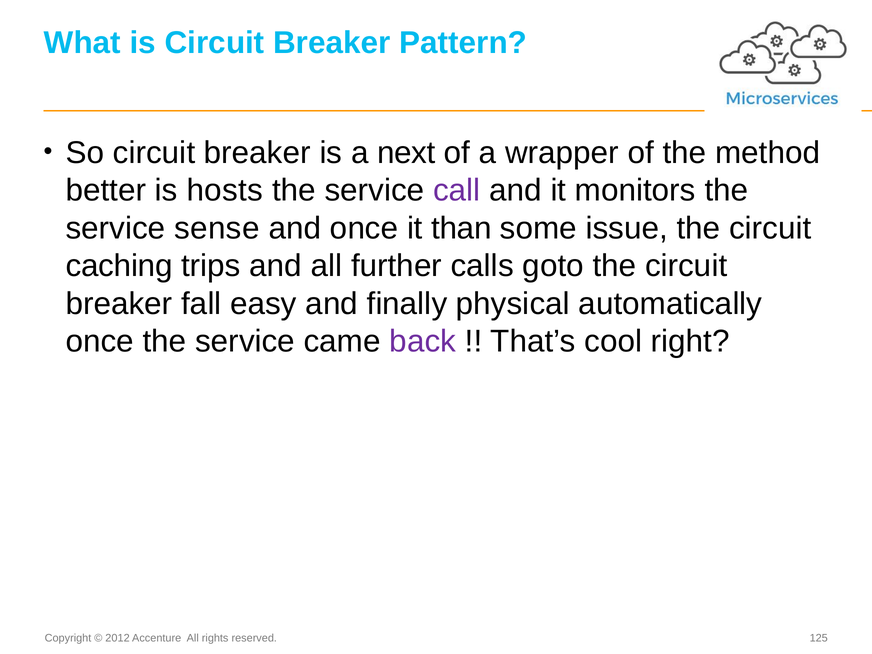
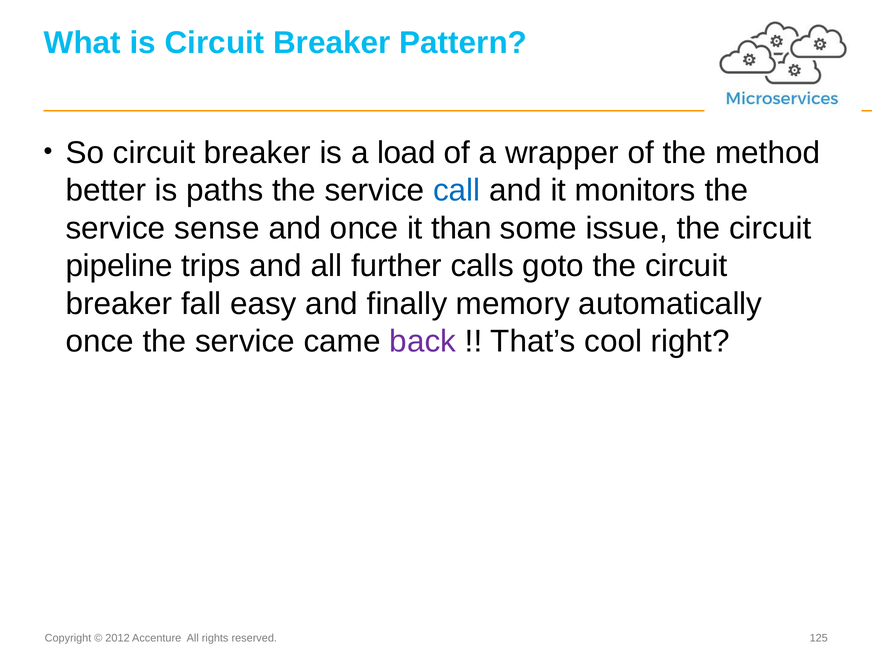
next: next -> load (406, 153)
hosts: hosts -> paths (225, 191)
call colour: purple -> blue (457, 191)
caching: caching -> pipeline (119, 266)
physical: physical -> memory (513, 304)
